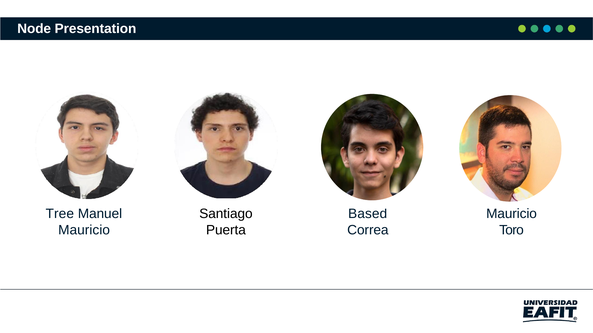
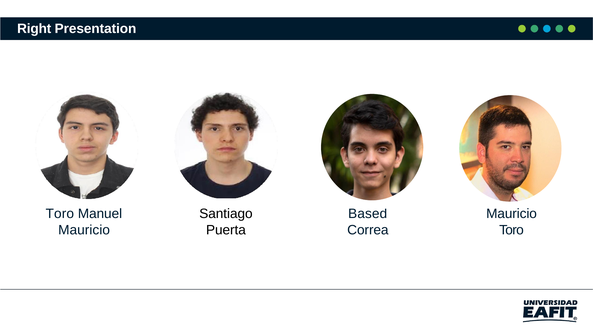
Node: Node -> Right (34, 29)
Tree: Tree -> Toro (60, 214)
